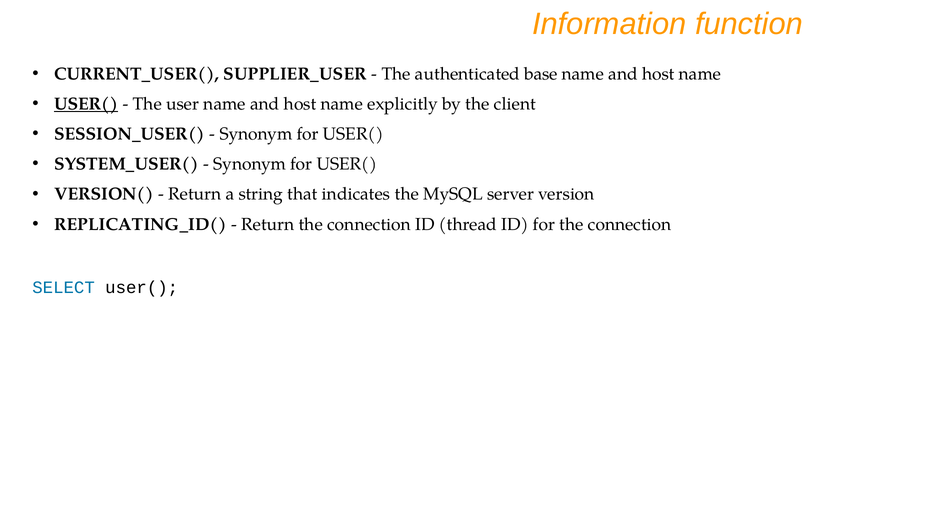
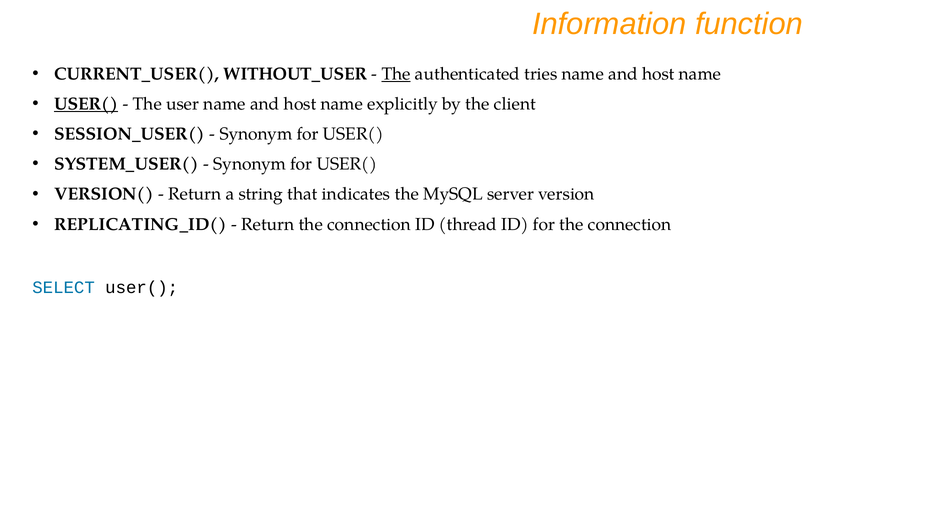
SUPPLIER_USER: SUPPLIER_USER -> WITHOUT_USER (295, 74)
The underline: none -> present (396, 74)
base: base -> tries (541, 74)
